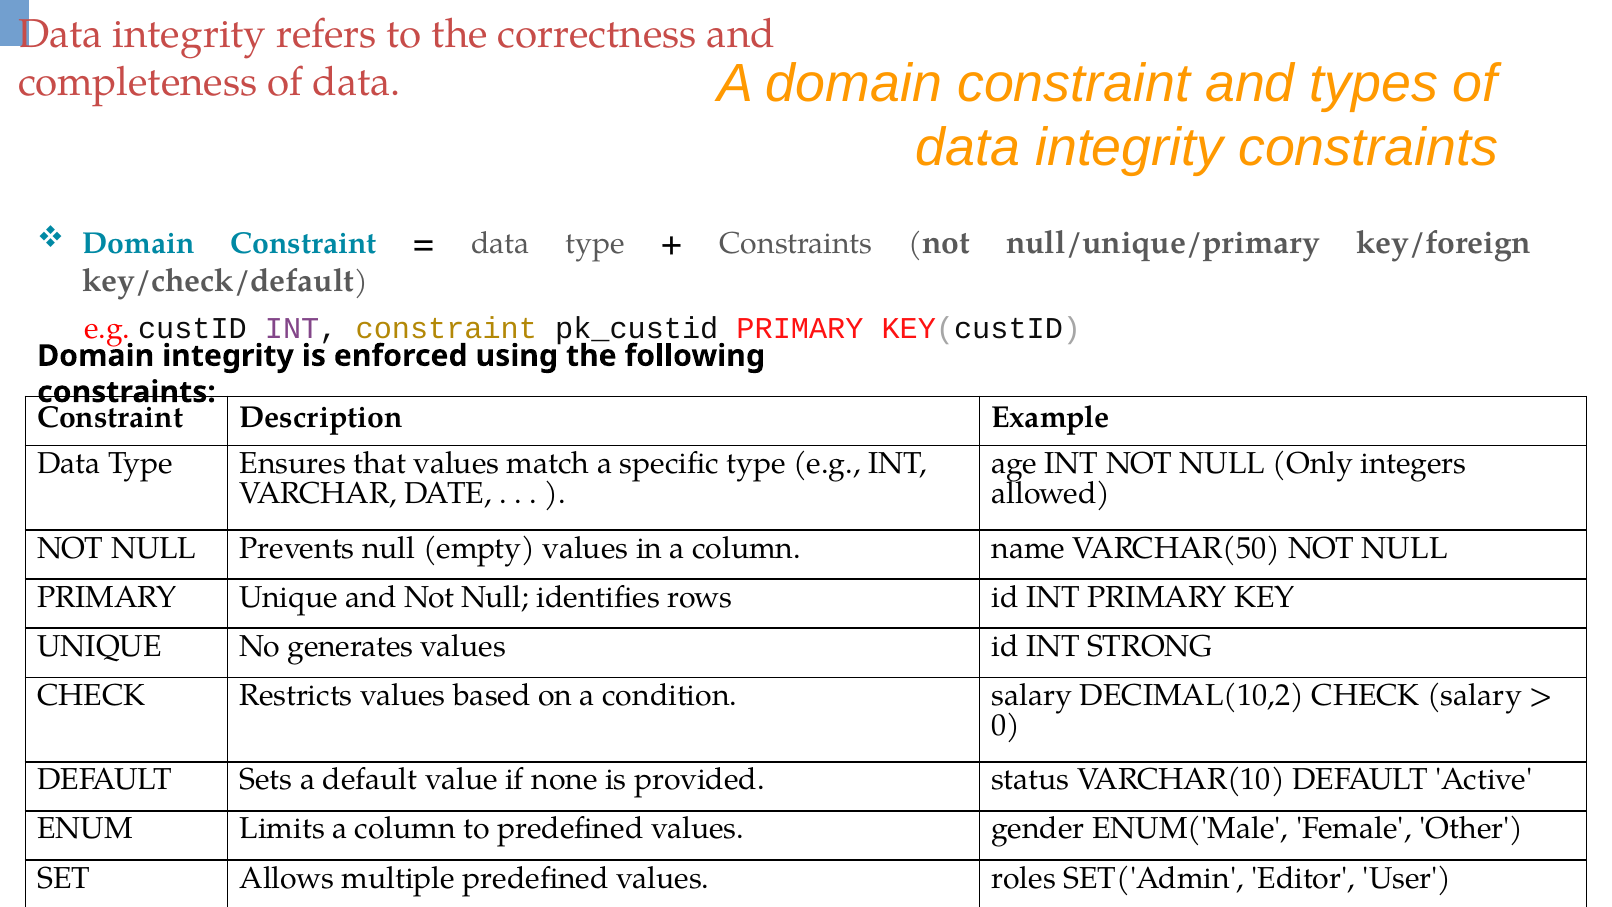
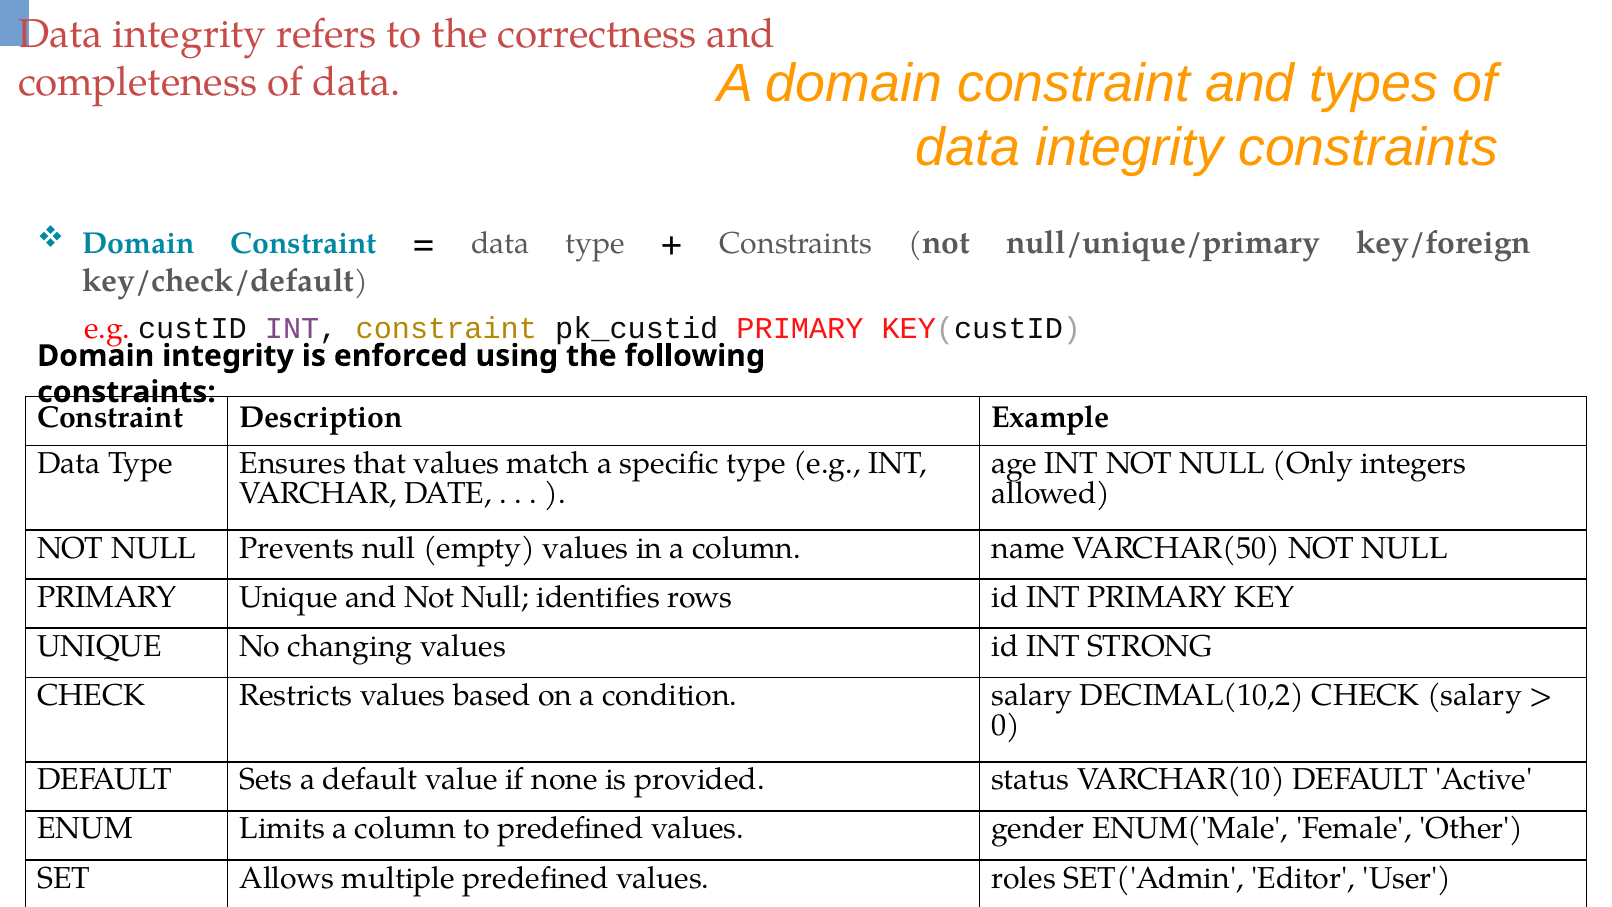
generates: generates -> changing (350, 646)
